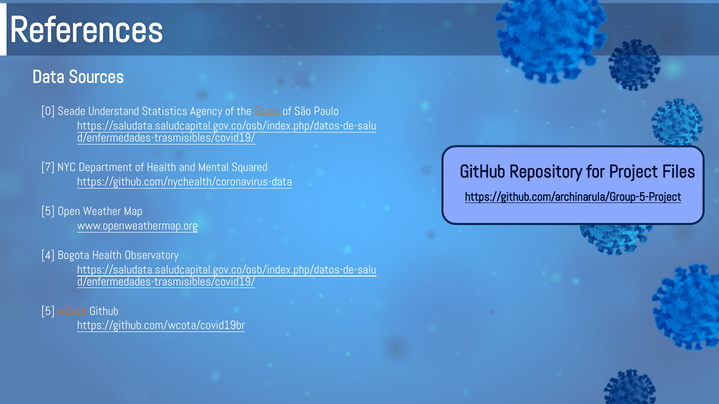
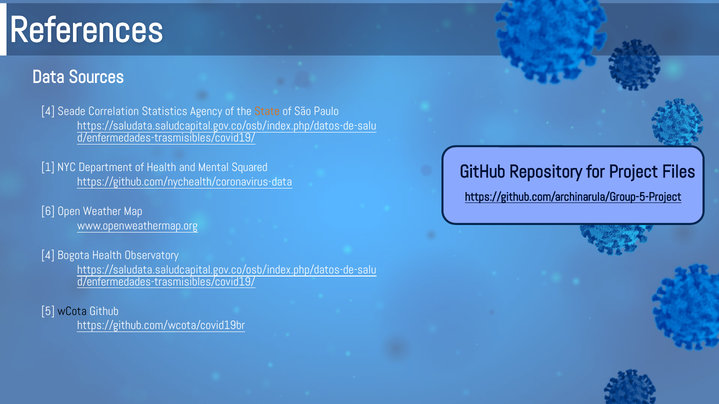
0: 0 -> 4 (48, 112)
Understand: Understand -> Correlation (114, 112)
7: 7 -> 1 (48, 168)
5: 5 -> 6 (48, 212)
wCota colour: orange -> black (72, 312)
